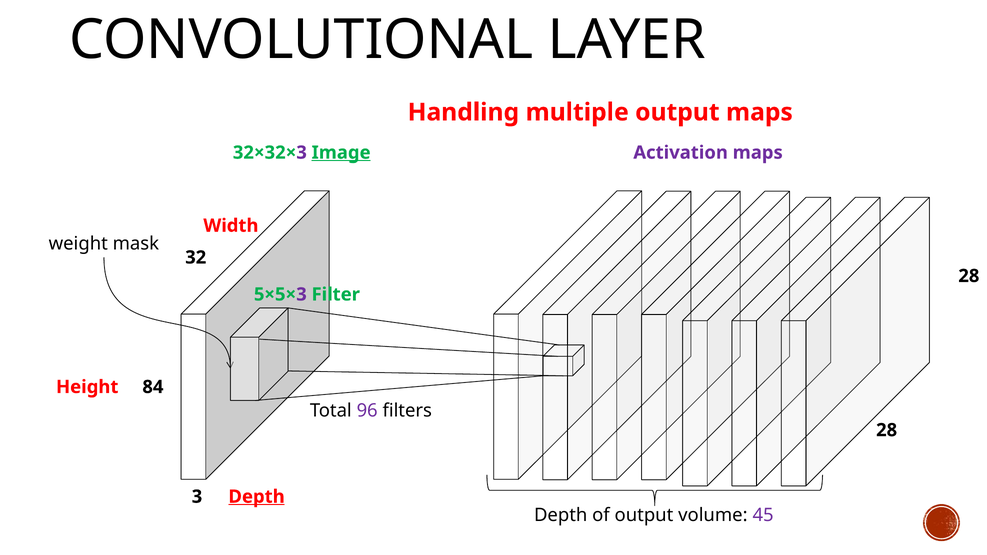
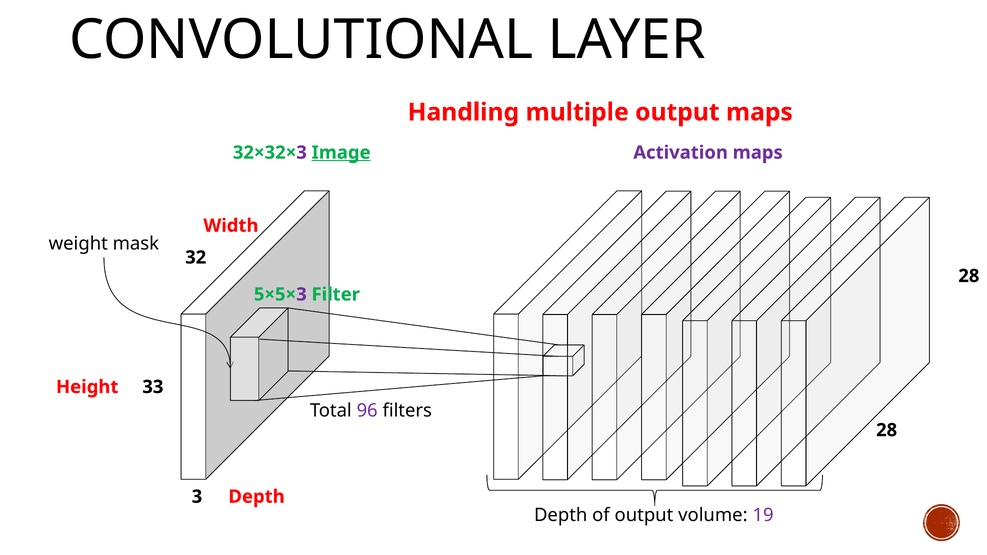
84: 84 -> 33 (153, 387)
Depth underline: present -> none (257, 497)
45: 45 -> 19 (763, 515)
